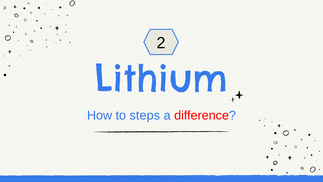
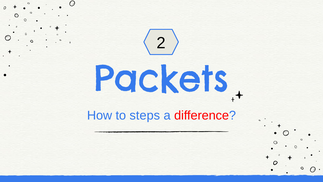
Lithium: Lithium -> Packets (162, 79)
